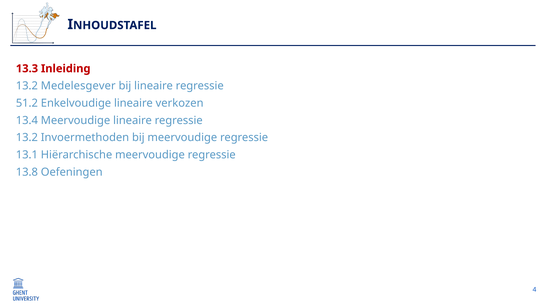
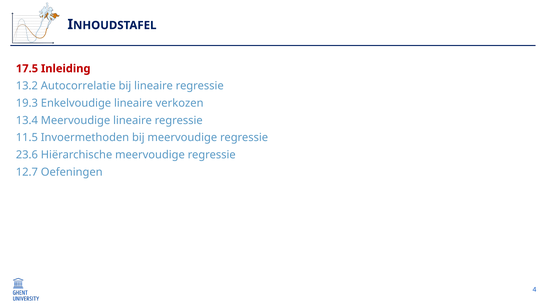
13.3: 13.3 -> 17.5 (27, 69)
Medelesgever: Medelesgever -> Autocorrelatie (78, 86)
51.2: 51.2 -> 19.3 (27, 103)
13.2: 13.2 -> 11.5 (27, 138)
13.1: 13.1 -> 23.6 (27, 155)
13.8: 13.8 -> 12.7 (27, 172)
